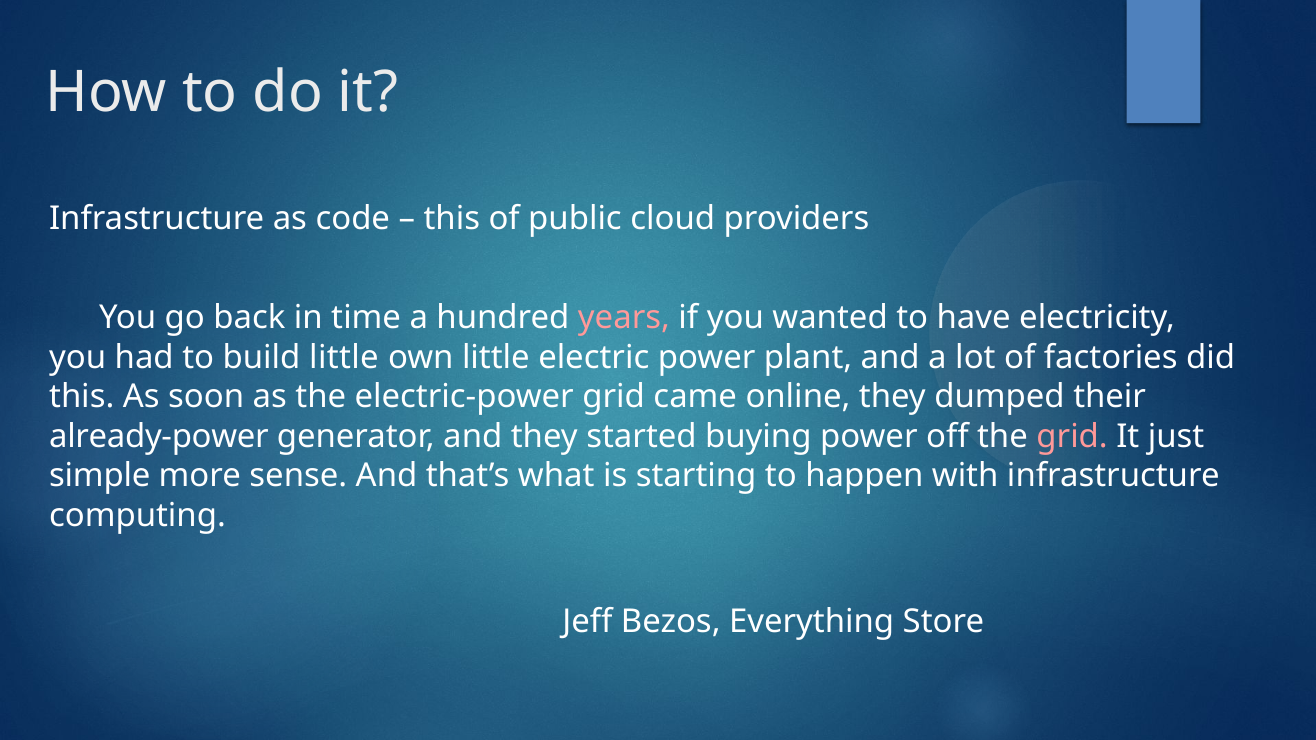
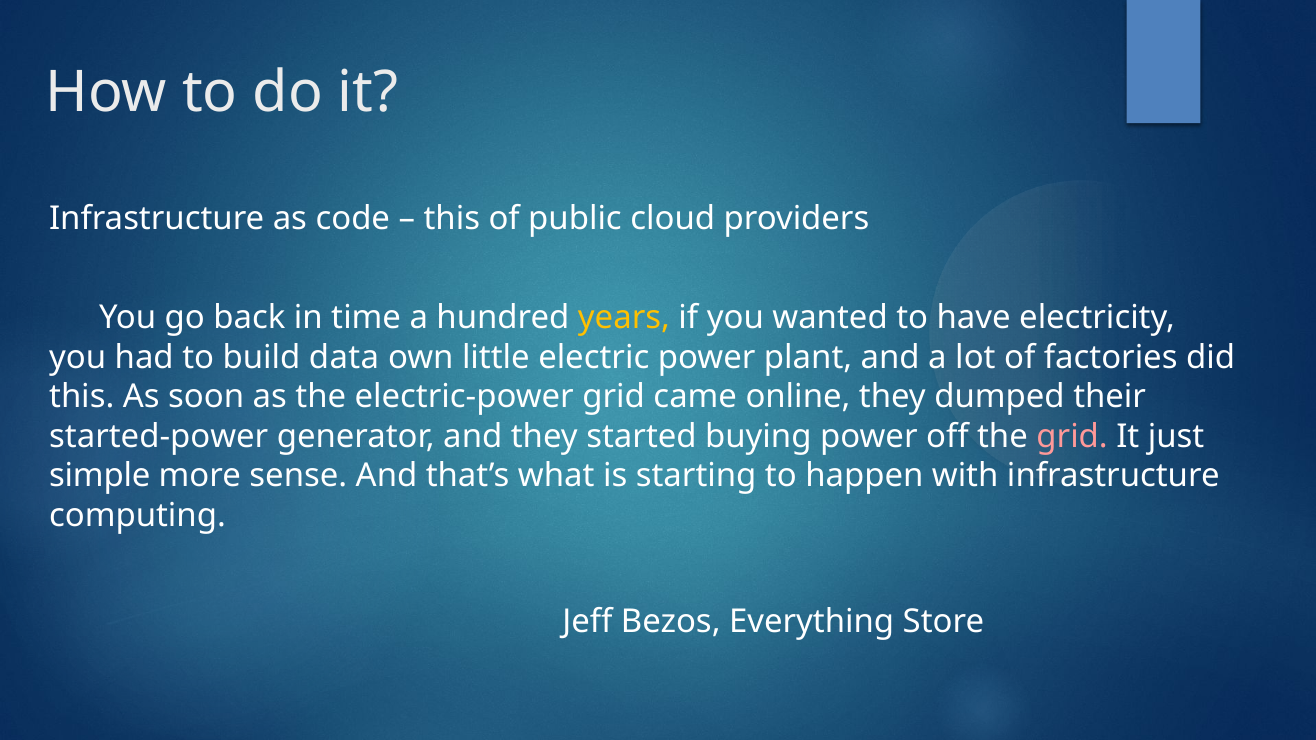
years colour: pink -> yellow (624, 318)
build little: little -> data (344, 358)
already-power: already-power -> started-power (159, 437)
